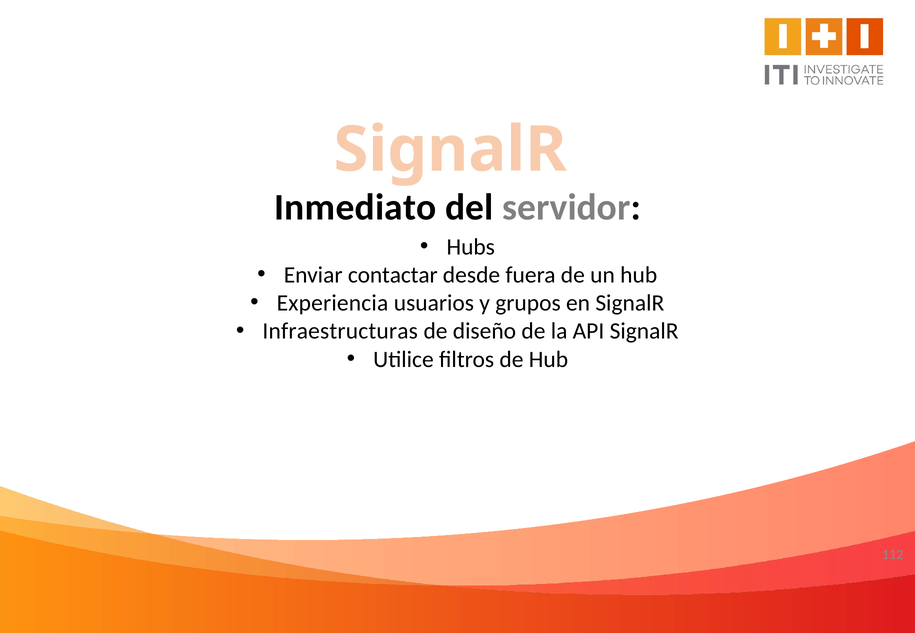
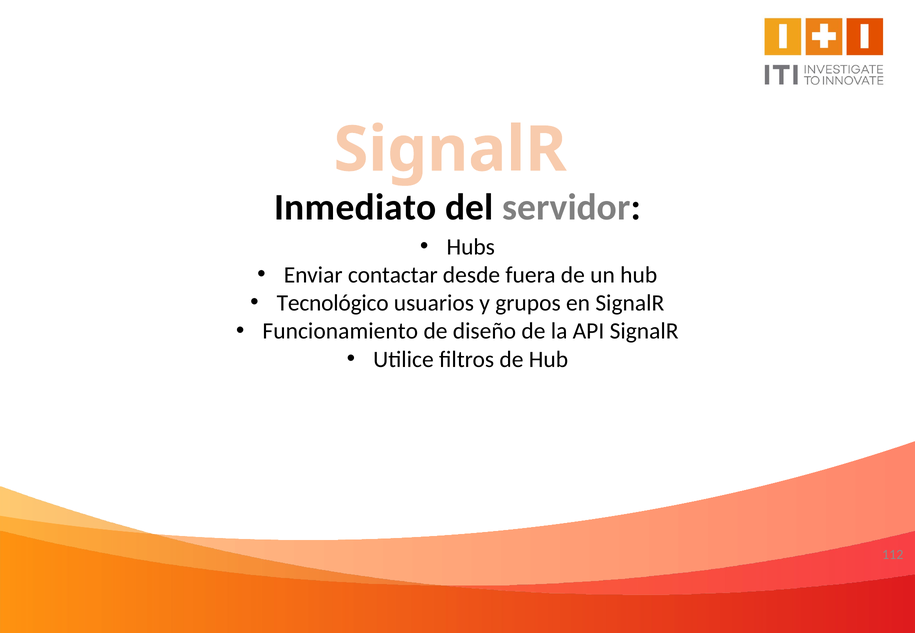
Experiencia: Experiencia -> Tecnológico (333, 303)
Infraestructuras: Infraestructuras -> Funcionamiento (340, 331)
